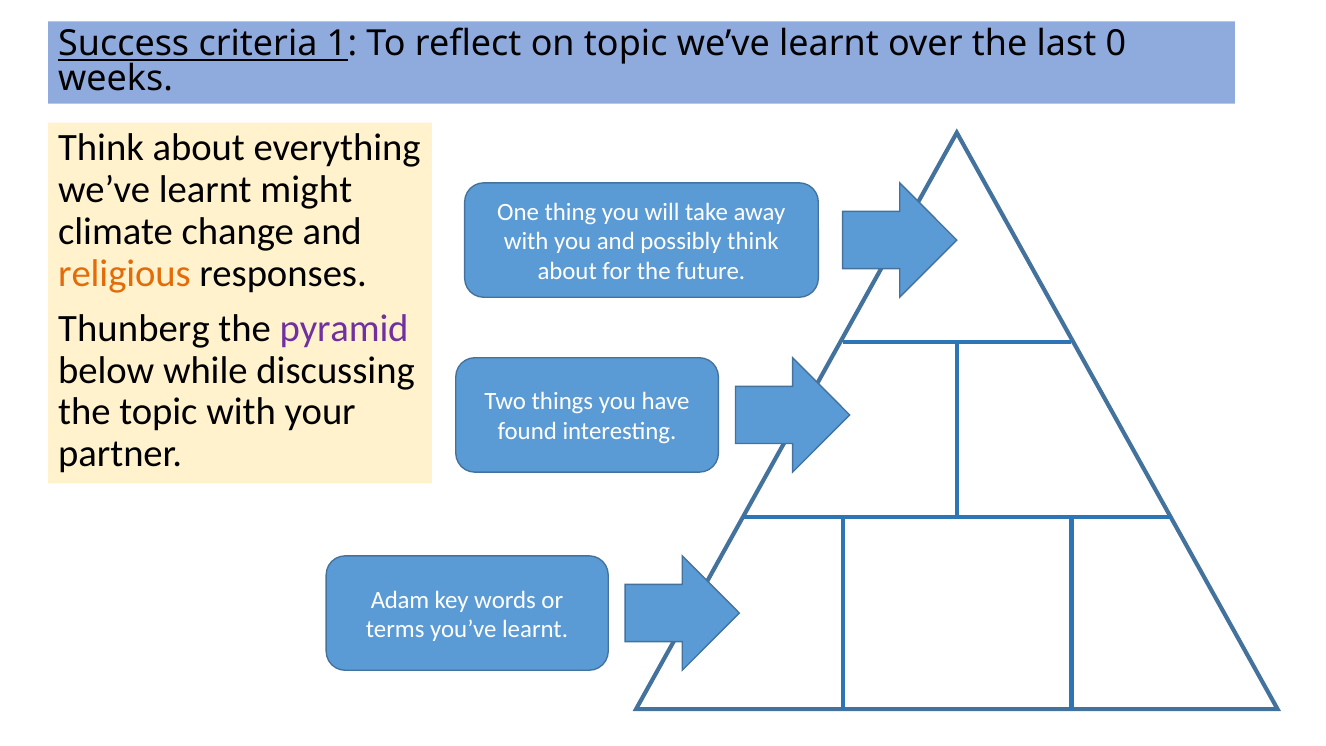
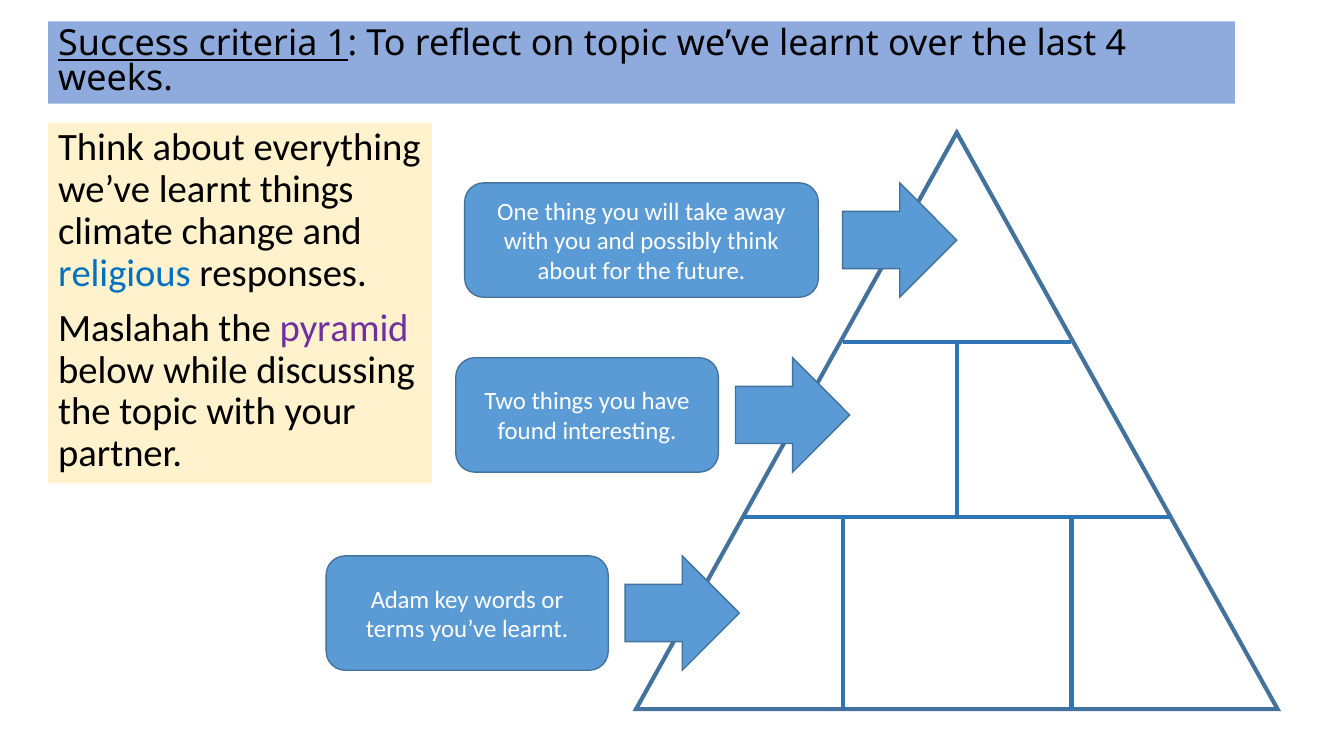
0: 0 -> 4 (1116, 44)
learnt might: might -> things (307, 190)
religious colour: orange -> blue (125, 273)
Thunberg: Thunberg -> Maslahah (134, 329)
